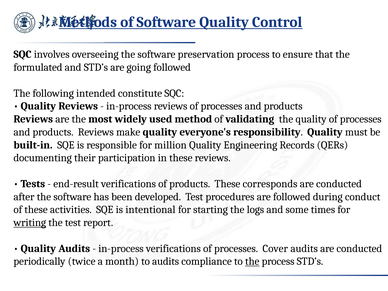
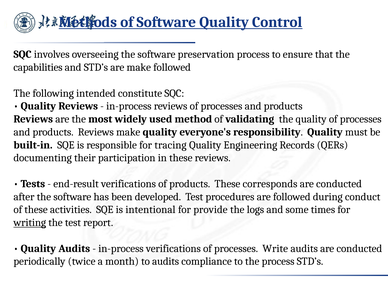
formulated: formulated -> capabilities (38, 67)
are going: going -> make (139, 67)
million: million -> tracing (170, 145)
starting: starting -> provide (210, 210)
Cover: Cover -> Write (275, 248)
the underline: present -> none (252, 261)
